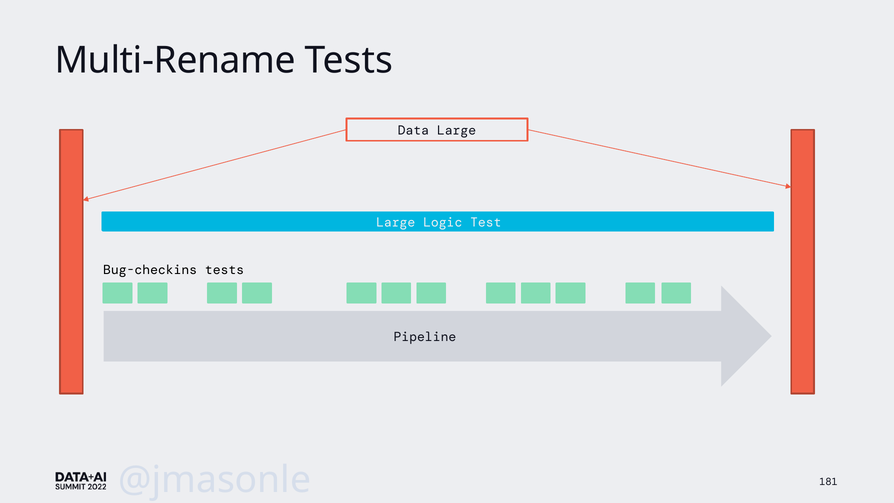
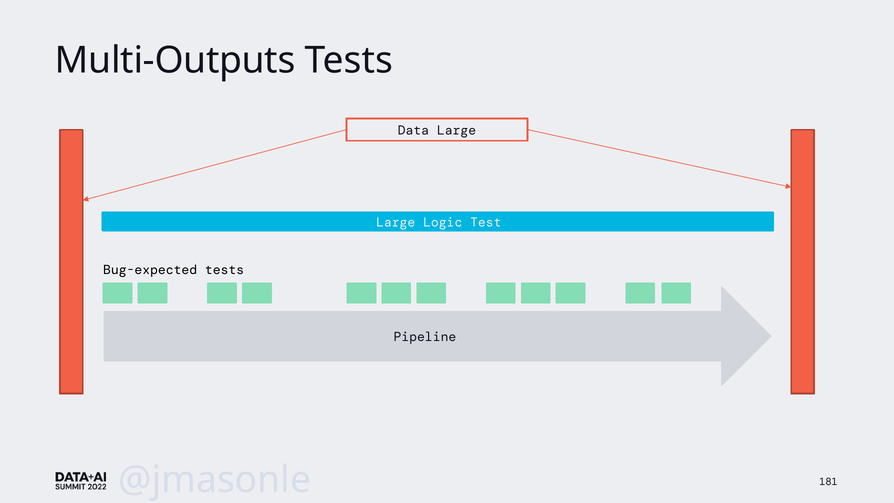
Multi-Rename: Multi-Rename -> Multi-Outputs (175, 60)
Bug-checkins: Bug-checkins -> Bug-expected (150, 270)
